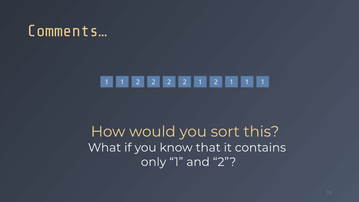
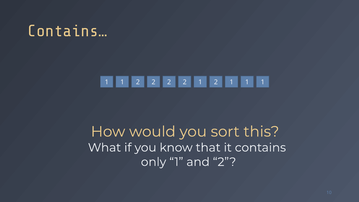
Comments…: Comments… -> Contains… (67, 31)
